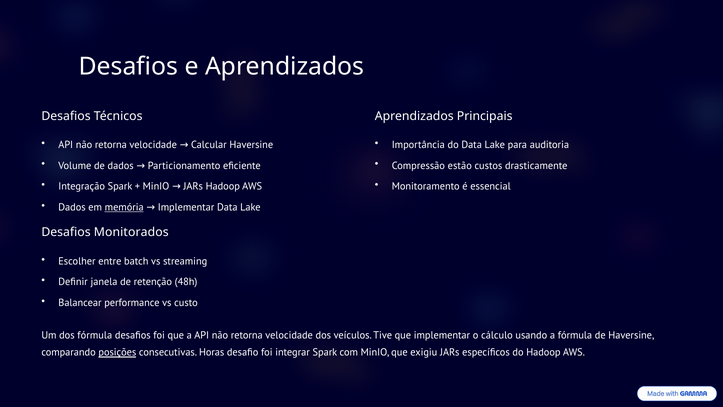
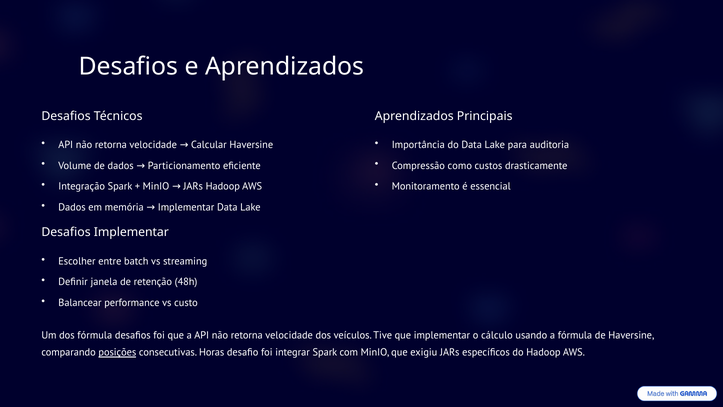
estão: estão -> como (460, 166)
memória underline: present -> none (124, 207)
Desafios Monitorados: Monitorados -> Implementar (131, 232)
